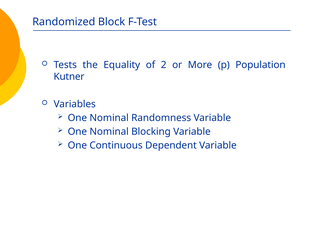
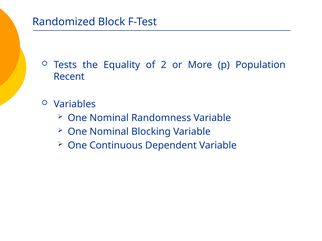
Kutner: Kutner -> Recent (69, 77)
